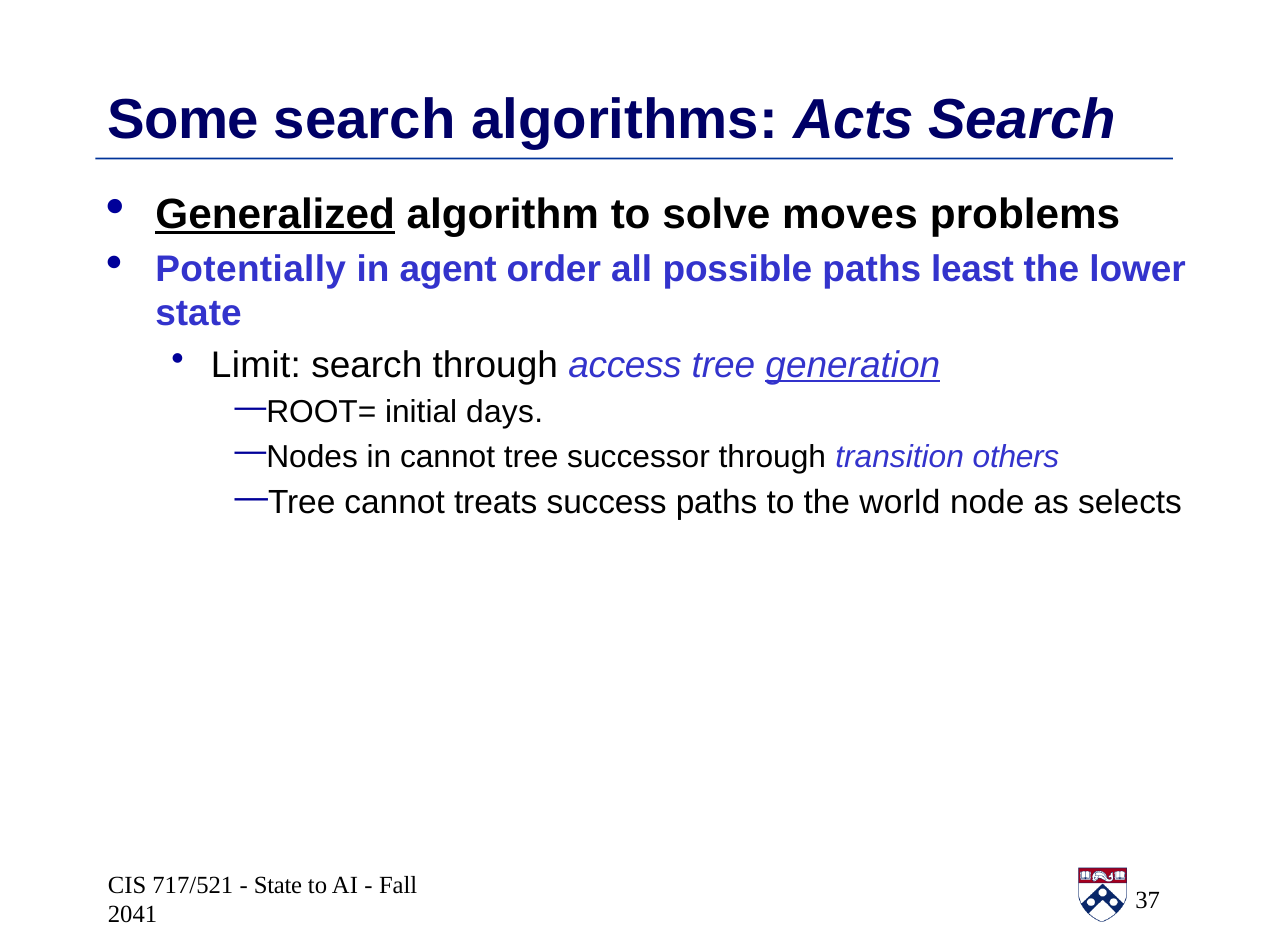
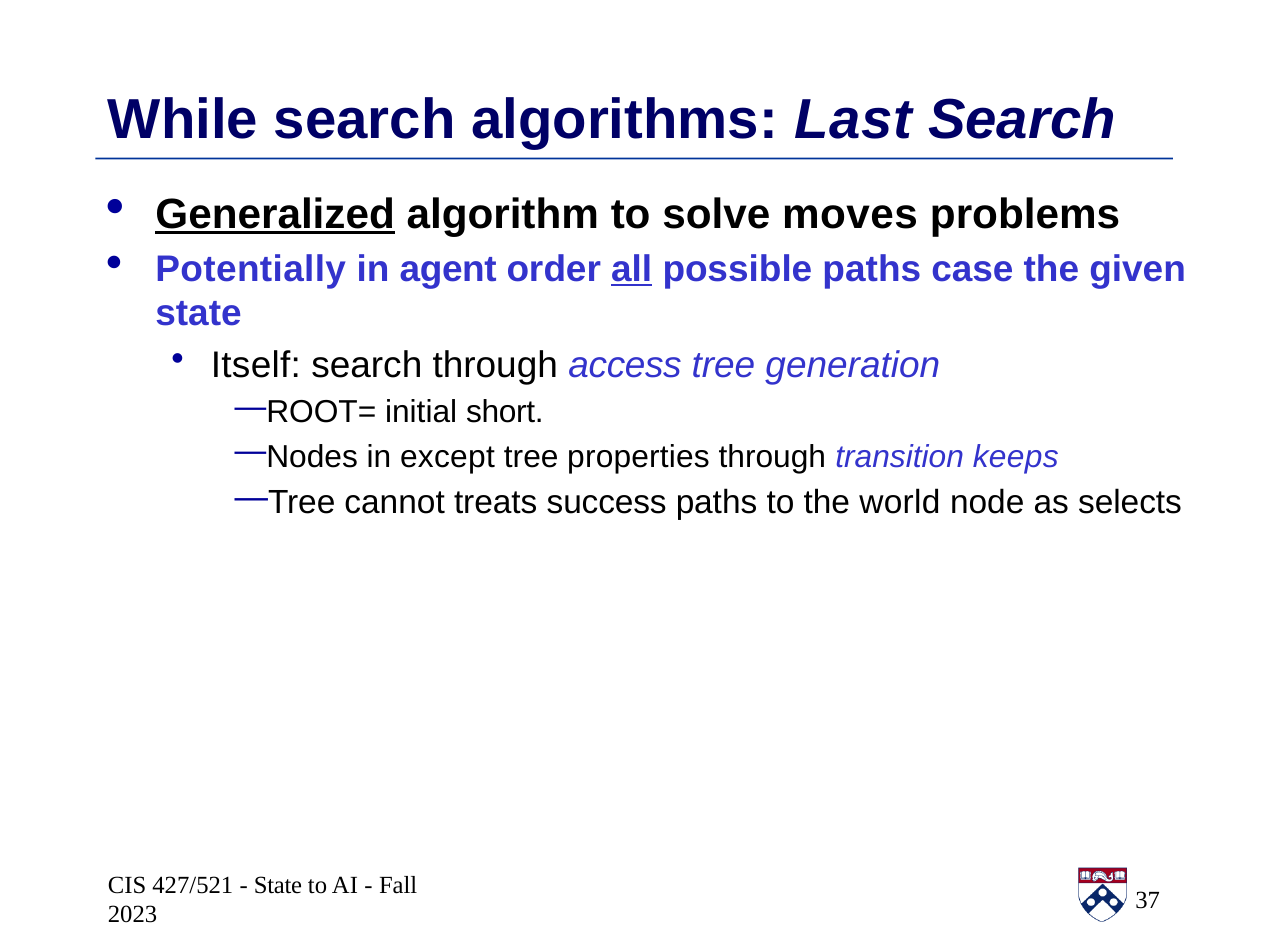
Some: Some -> While (183, 120)
Acts: Acts -> Last (853, 120)
all underline: none -> present (632, 269)
least: least -> case (972, 269)
lower: lower -> given (1138, 269)
Limit: Limit -> Itself (256, 365)
generation underline: present -> none (853, 365)
days: days -> short (505, 412)
in cannot: cannot -> except (447, 457)
successor: successor -> properties (638, 457)
others: others -> keeps (1016, 457)
717/521: 717/521 -> 427/521 (193, 885)
2041: 2041 -> 2023 (133, 915)
